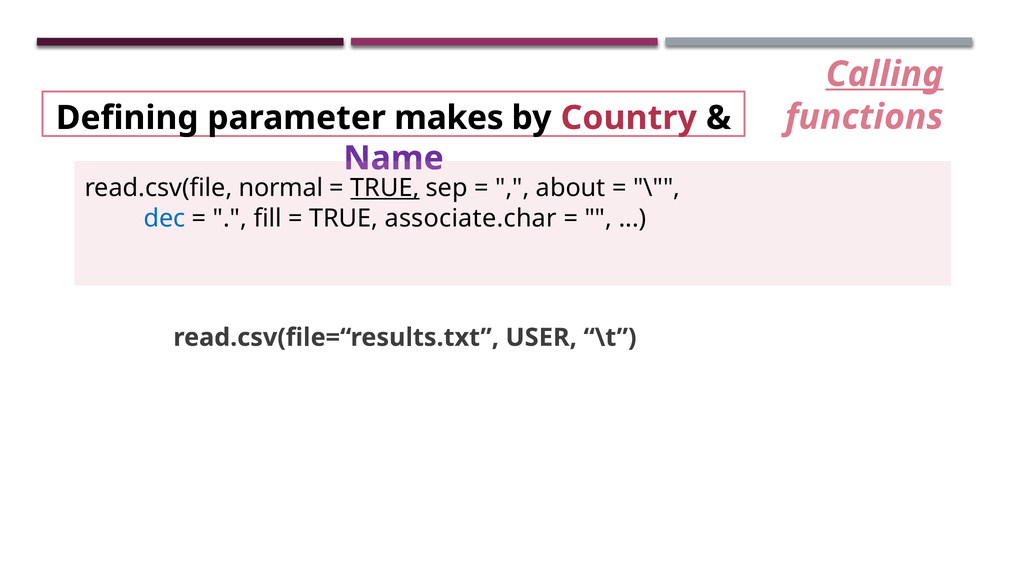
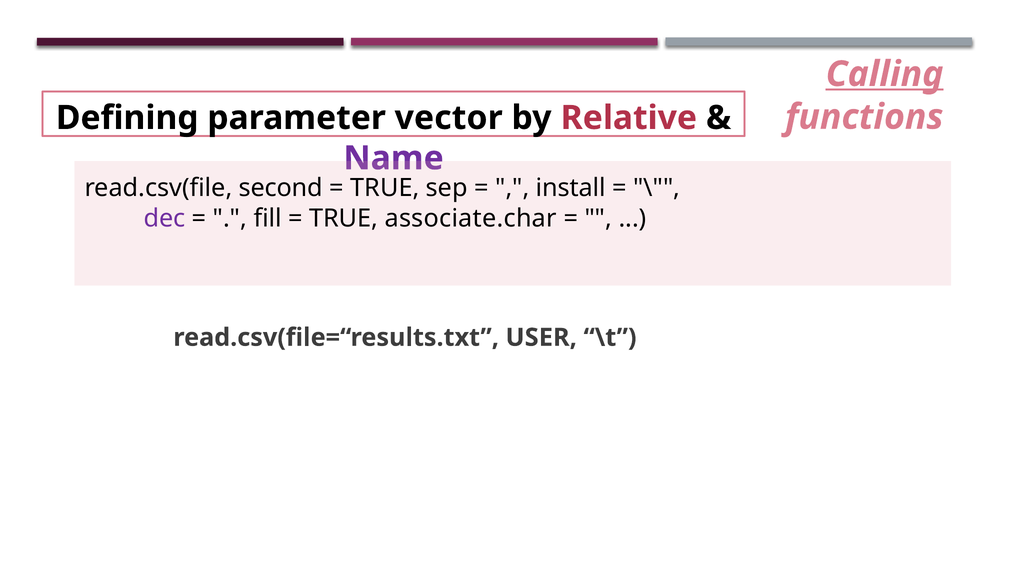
makes: makes -> vector (449, 118)
Country: Country -> Relative (629, 118)
normal: normal -> second (281, 188)
TRUE underline: present -> none (385, 188)
about: about -> install (571, 188)
dec colour: blue -> purple (164, 218)
